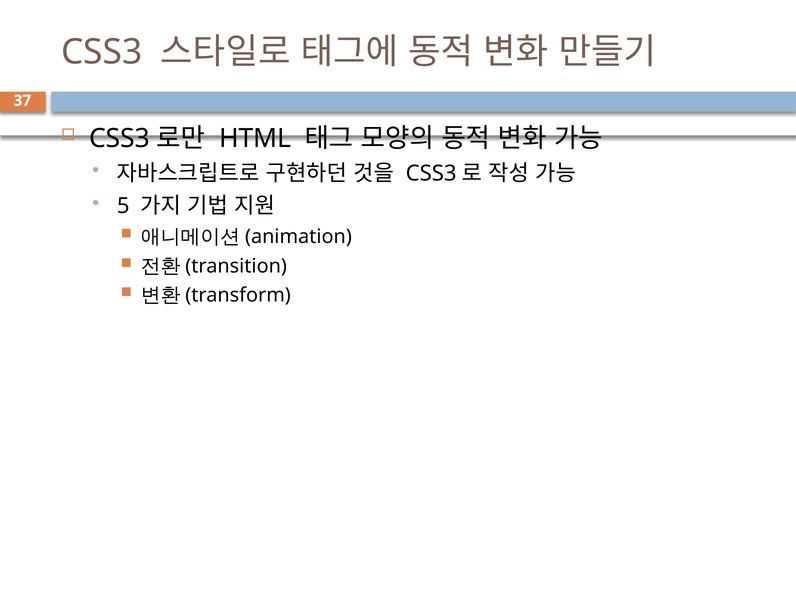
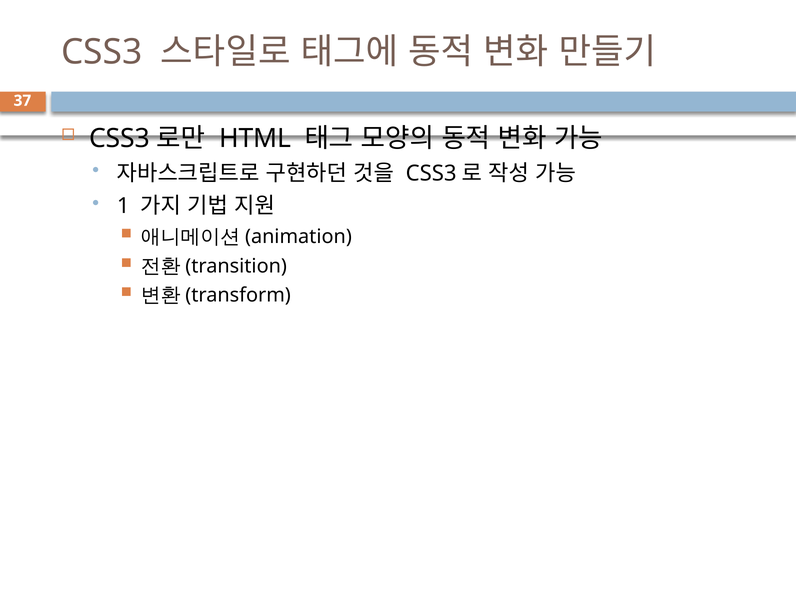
5: 5 -> 1 (123, 206)
